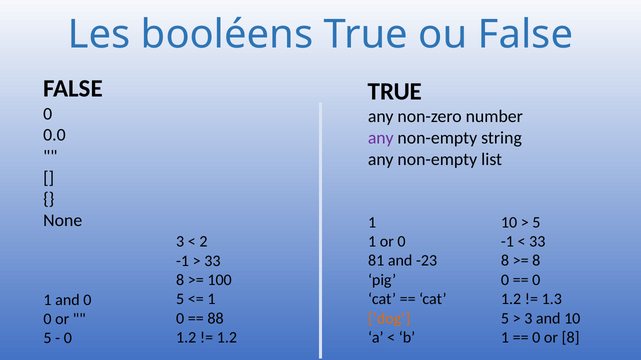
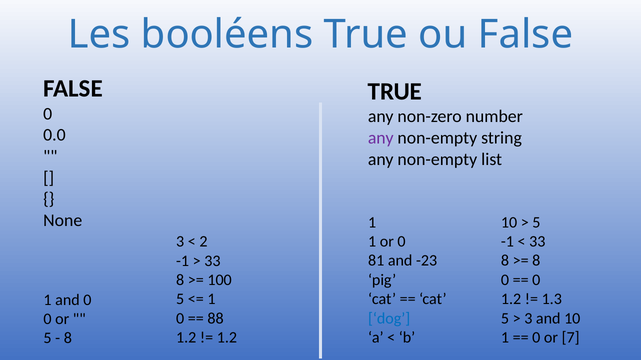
dog colour: orange -> blue (389, 319)
or 8: 8 -> 7 (571, 338)
0: 0 -> 8 (68, 339)
